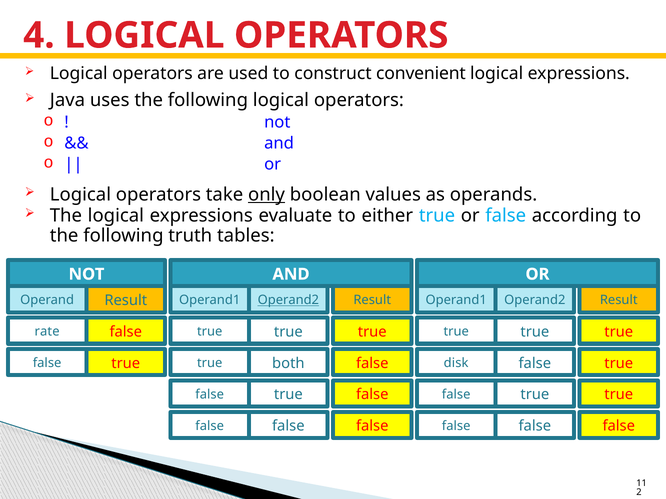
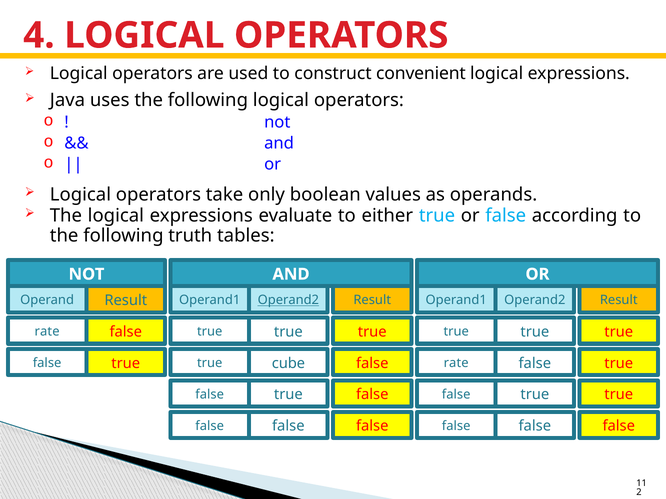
only underline: present -> none (267, 195)
both: both -> cube (288, 363)
disk: disk -> rate (456, 363)
